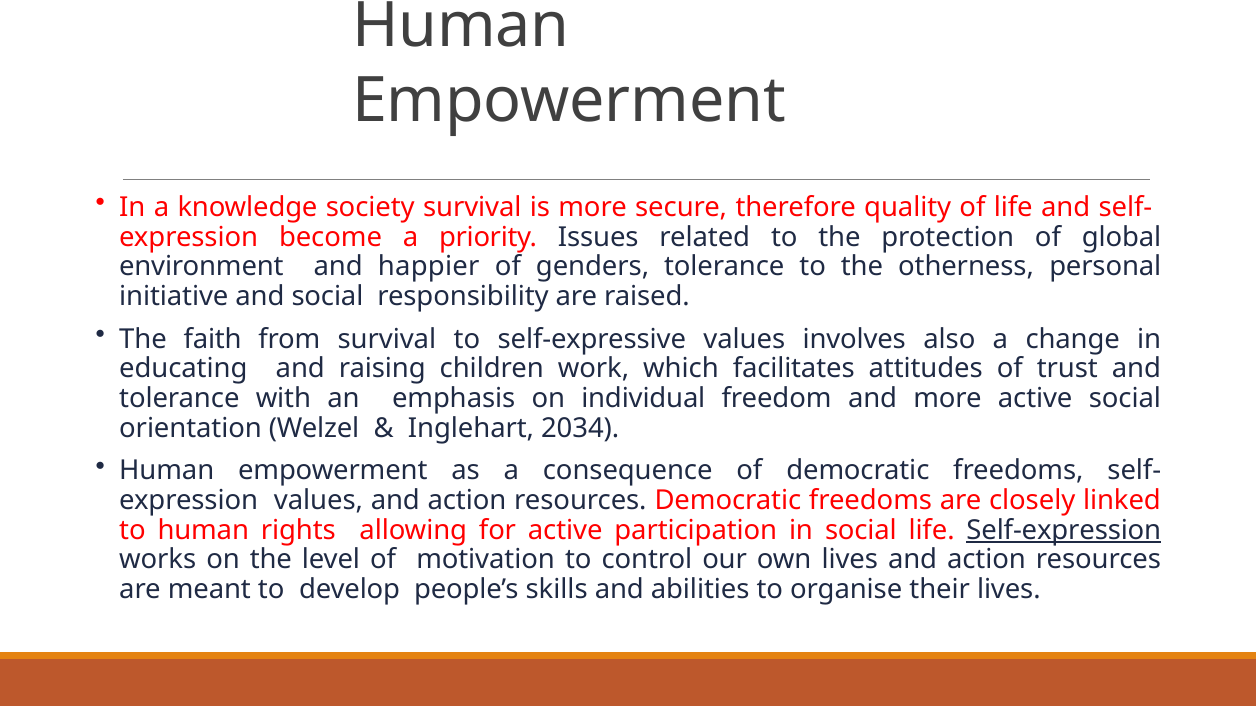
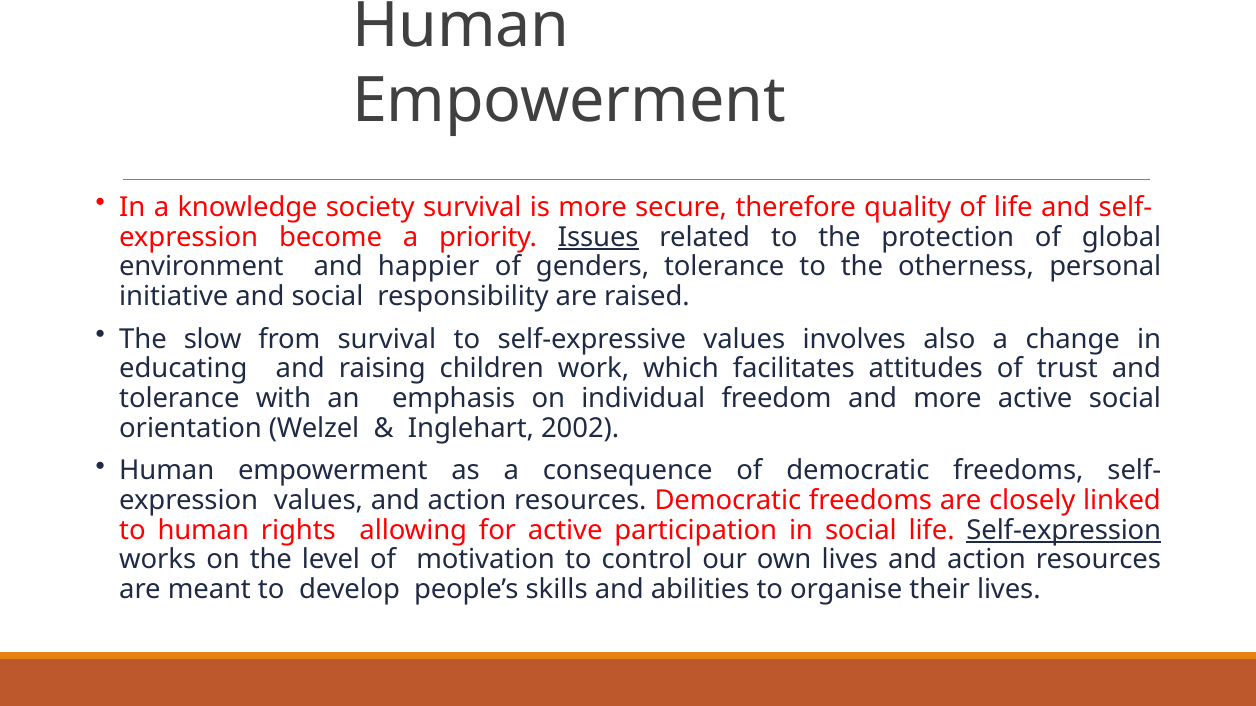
Issues underline: none -> present (598, 237)
faith: faith -> slow (213, 339)
2034: 2034 -> 2002 (580, 429)
